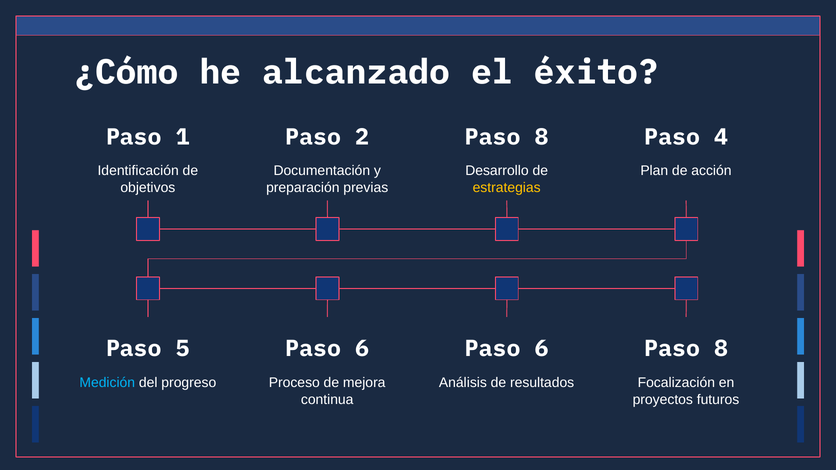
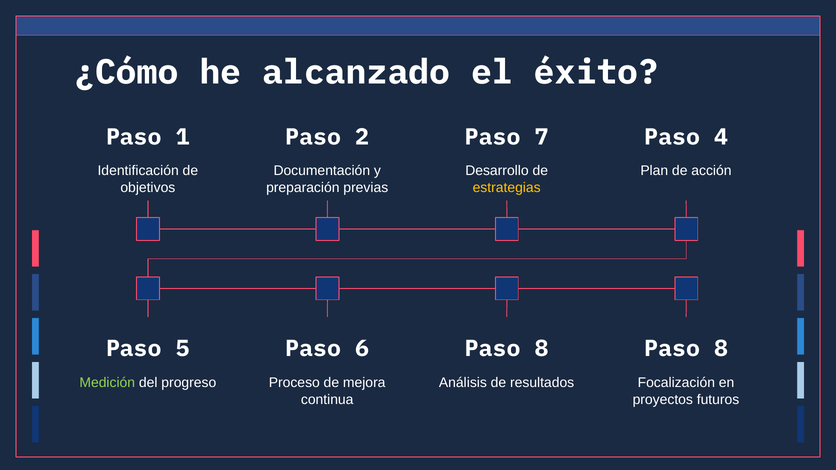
8: 8 -> 7 (542, 137)
6: 6 -> 8 (542, 349)
Medición colour: light blue -> light green (107, 383)
